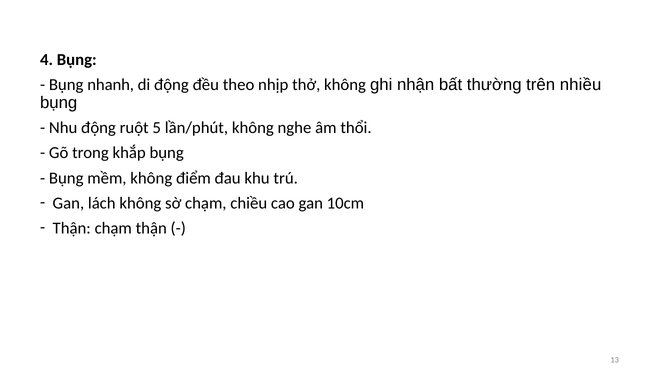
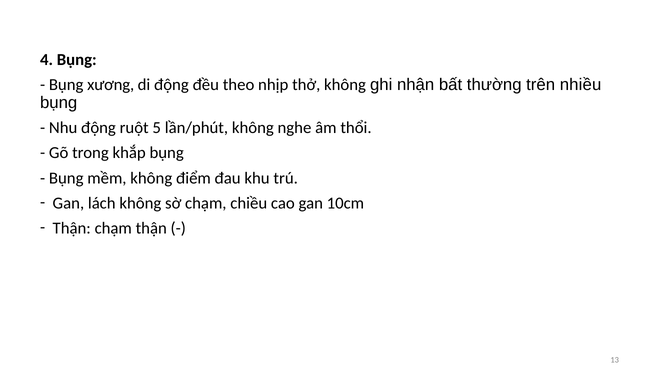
nhanh: nhanh -> xương (111, 85)
